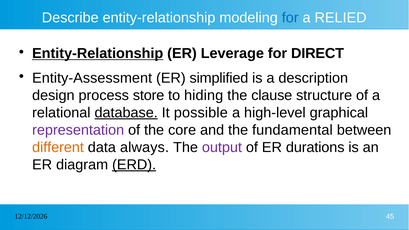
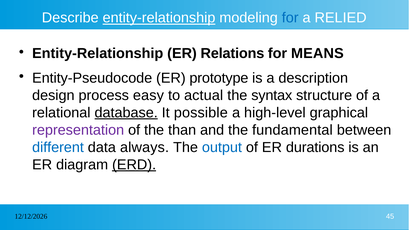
entity-relationship underline: none -> present (159, 18)
Entity-Relationship underline: present -> none (98, 53)
Leverage: Leverage -> Relations (232, 53)
DIRECT: DIRECT -> MEANS (317, 53)
Entity-Assessment: Entity-Assessment -> Entity-Pseudocode (92, 78)
simplified: simplified -> prototype (219, 78)
store: store -> easy (148, 95)
hiding: hiding -> actual (204, 95)
clause: clause -> syntax (272, 95)
core: core -> than (182, 130)
different colour: orange -> blue (58, 147)
output colour: purple -> blue (222, 147)
